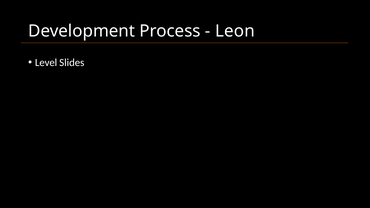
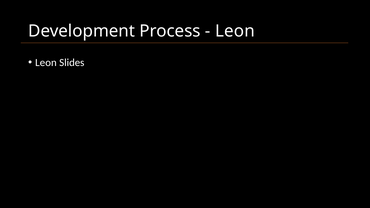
Level: Level -> Leon (46, 63)
